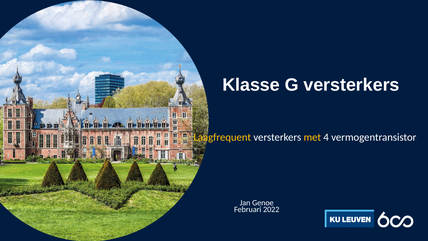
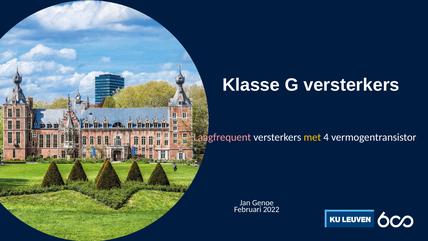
Laagfrequent colour: yellow -> pink (222, 137)
